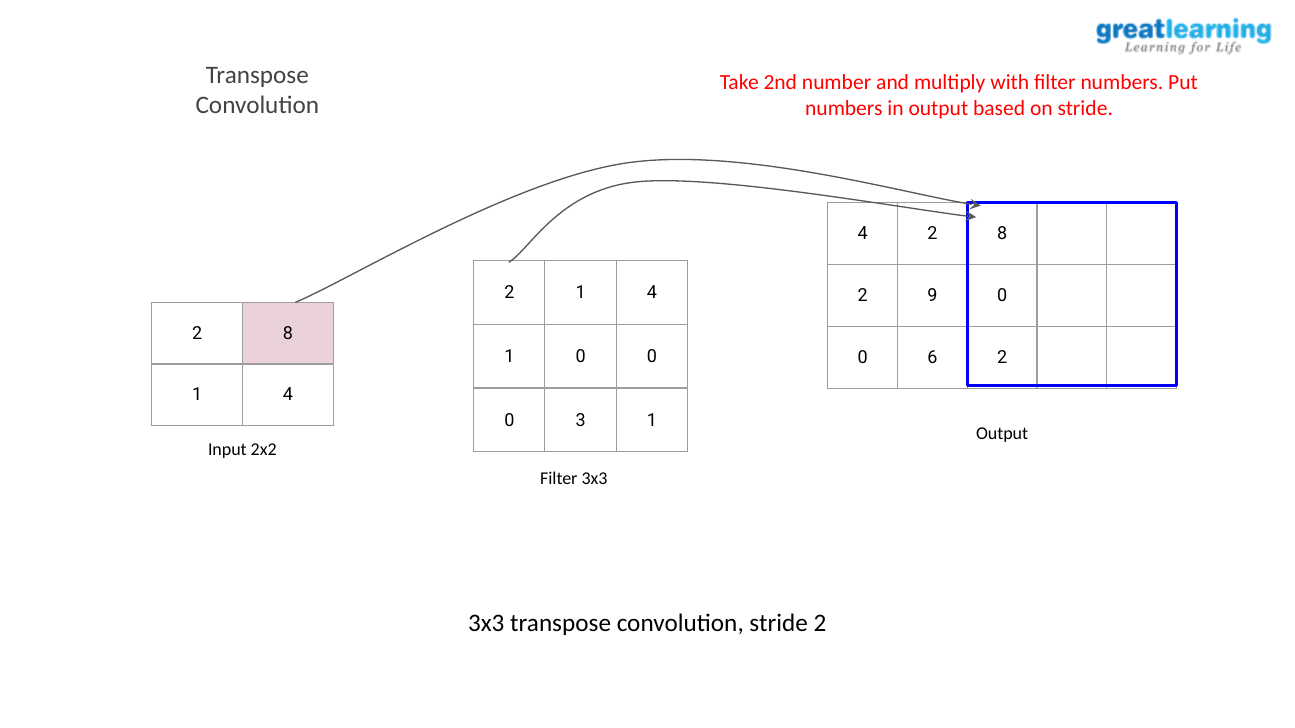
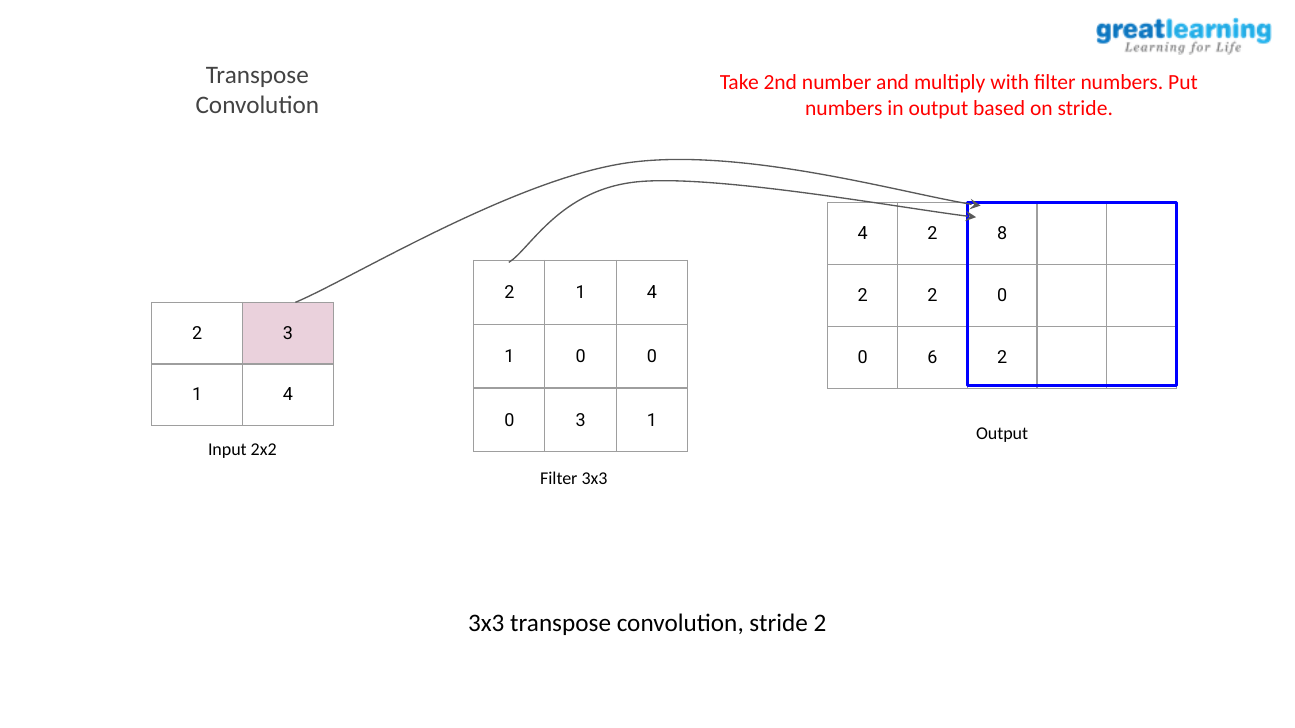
2 9: 9 -> 2 (933, 296)
8: 8 -> 3 (288, 334)
